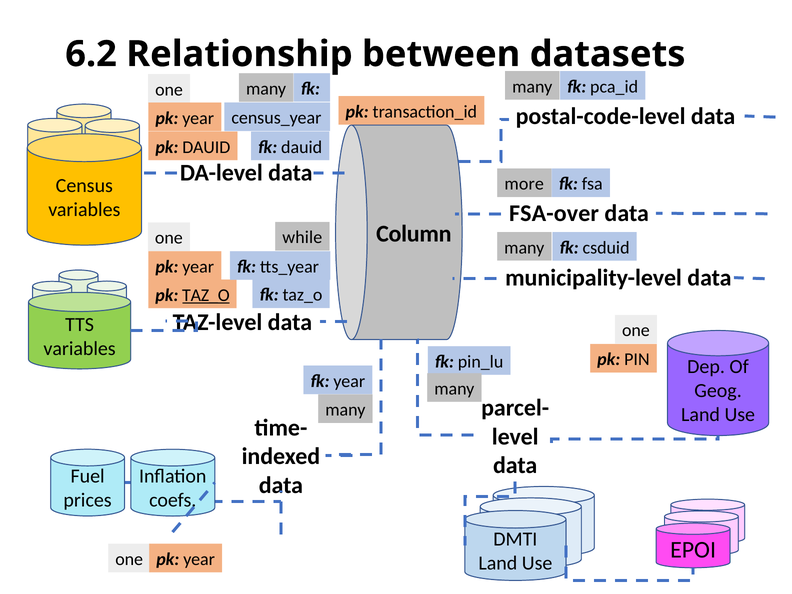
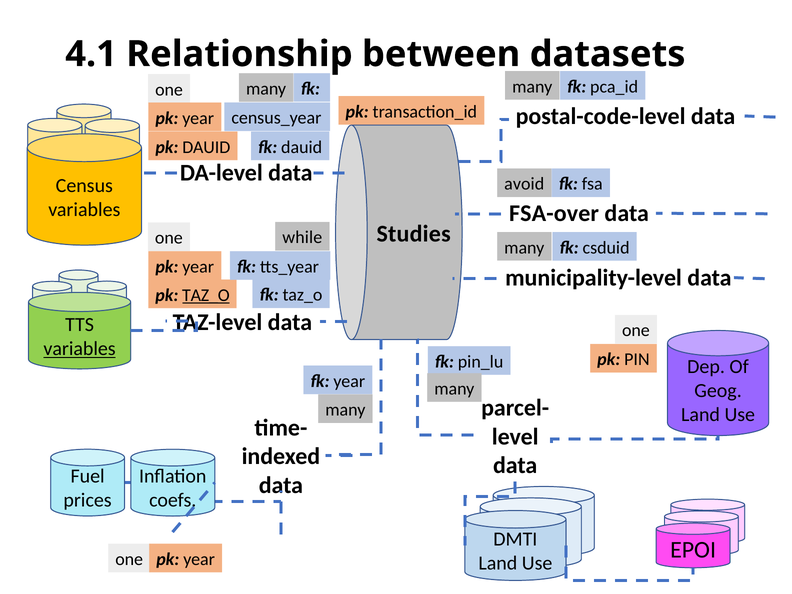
6.2: 6.2 -> 4.1 (91, 54)
more: more -> avoid (524, 184)
Column: Column -> Studies (414, 234)
variables underline: none -> present (80, 349)
